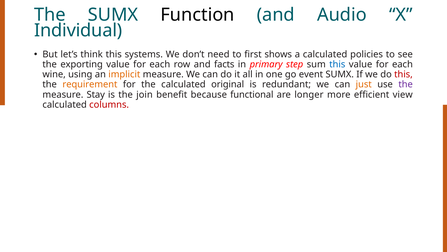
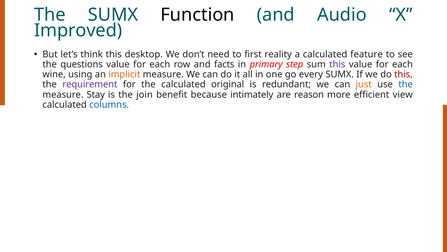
Individual: Individual -> Improved (78, 31)
systems: systems -> desktop (144, 54)
shows: shows -> reality (278, 54)
policies: policies -> feature (367, 54)
exporting: exporting -> questions (82, 64)
this colour: blue -> purple (337, 64)
event: event -> every (311, 74)
requirement colour: orange -> purple (90, 84)
the colour: purple -> blue (406, 84)
functional: functional -> intimately (252, 94)
longer: longer -> reason (309, 94)
columns colour: red -> blue (109, 105)
